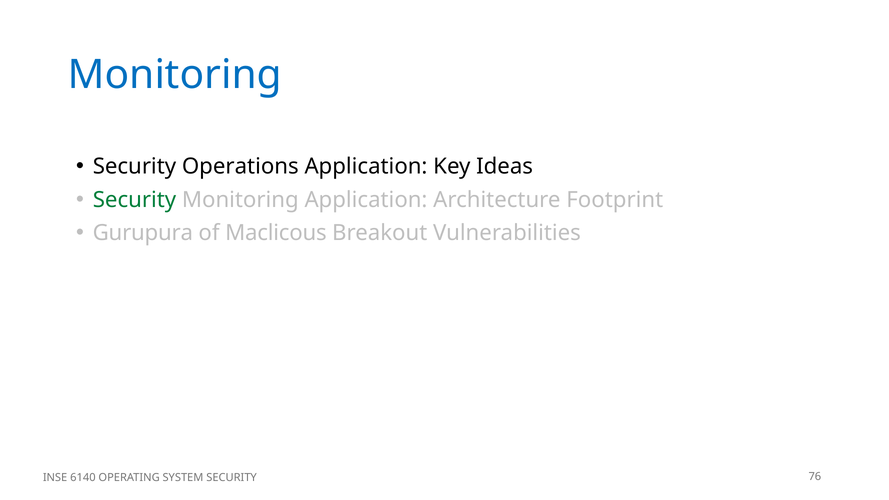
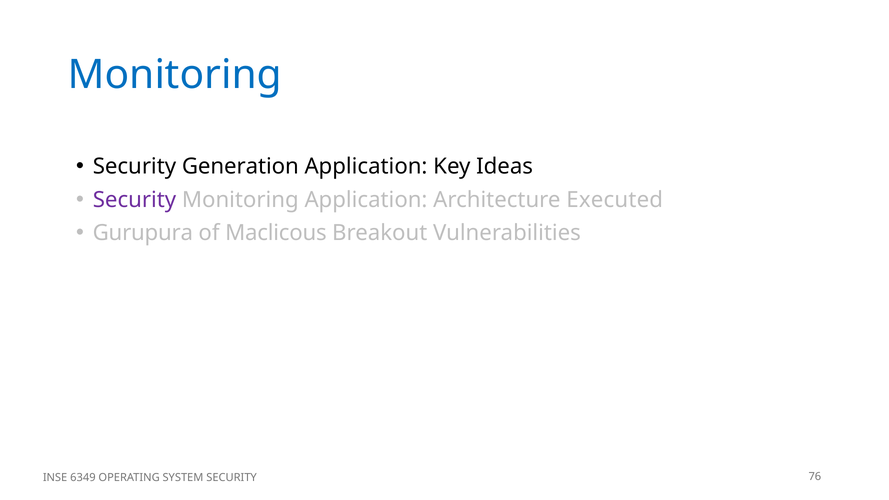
Operations: Operations -> Generation (240, 166)
Security colour: green -> purple (134, 200)
Footprint: Footprint -> Executed (615, 200)
6140: 6140 -> 6349 (83, 478)
